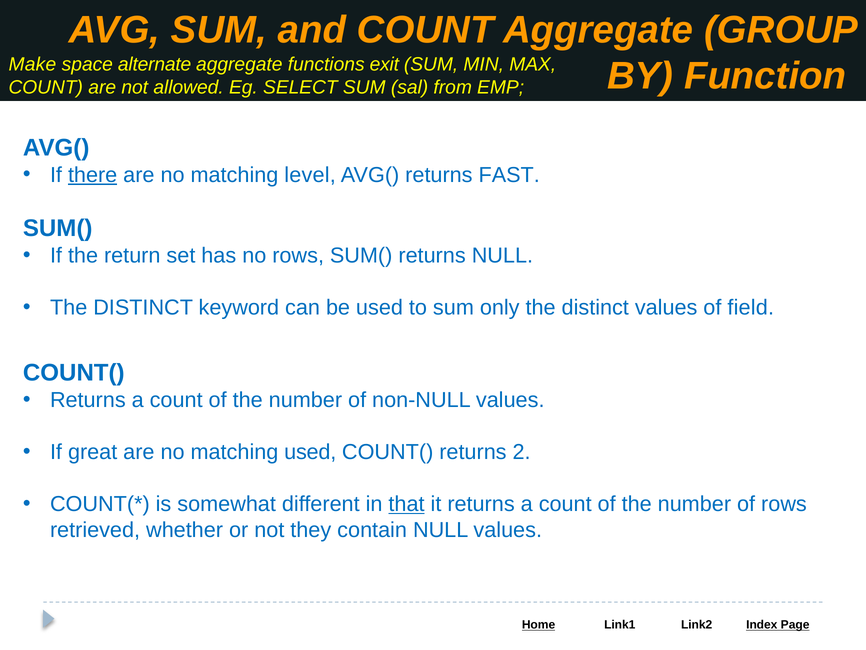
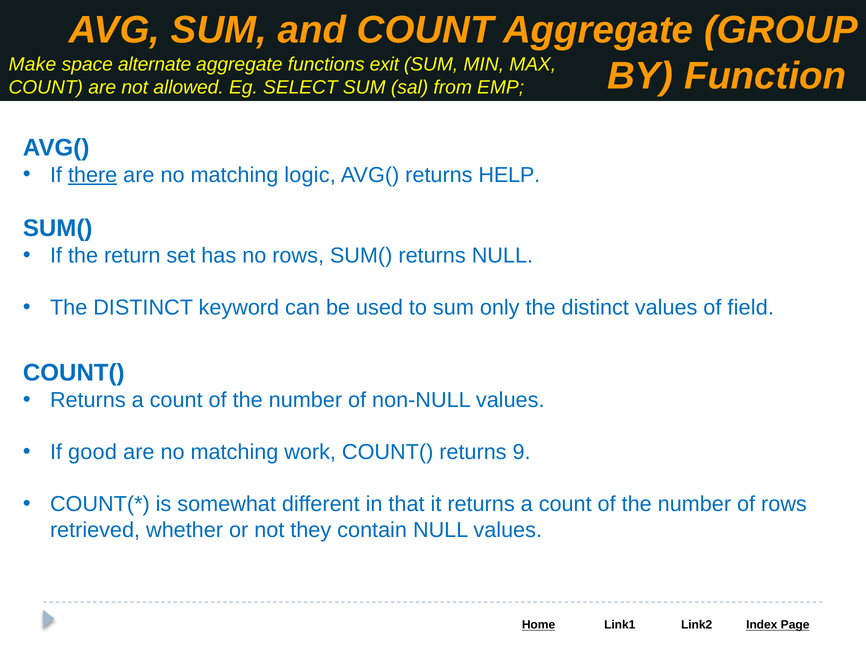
level: level -> logic (310, 175)
FAST: FAST -> HELP (509, 175)
great: great -> good (93, 452)
matching used: used -> work (310, 452)
2: 2 -> 9 (522, 452)
that underline: present -> none (407, 504)
